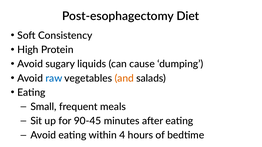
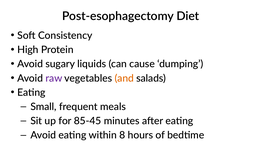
raw colour: blue -> purple (54, 78)
90-45: 90-45 -> 85-45 (88, 121)
4: 4 -> 8 (122, 136)
